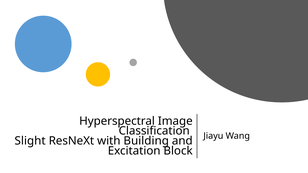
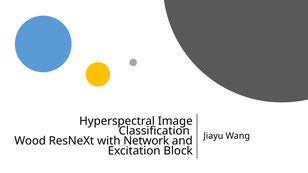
Slight: Slight -> Wood (30, 141)
Building: Building -> Network (146, 141)
